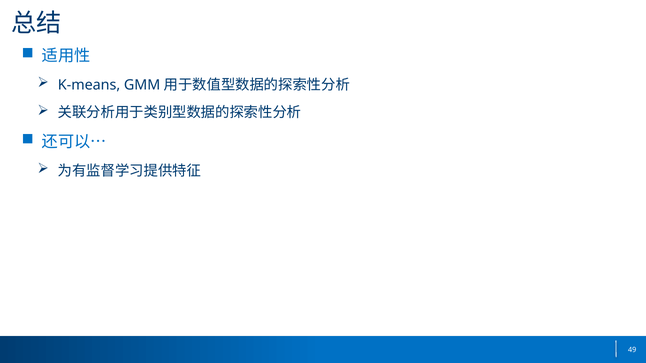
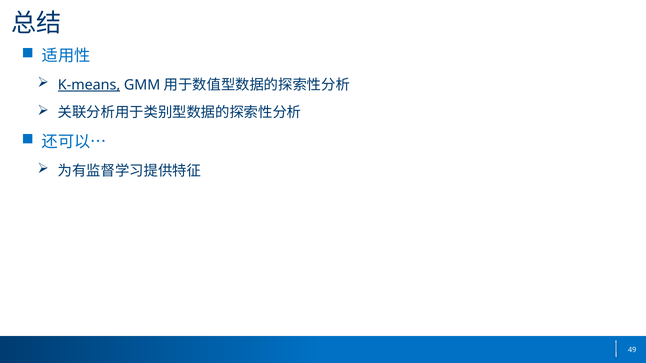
K-means underline: none -> present (89, 85)
